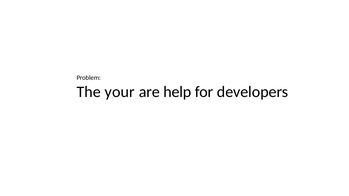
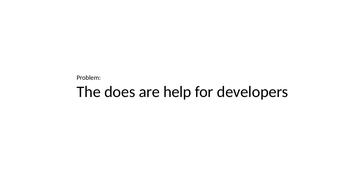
your: your -> does (120, 92)
